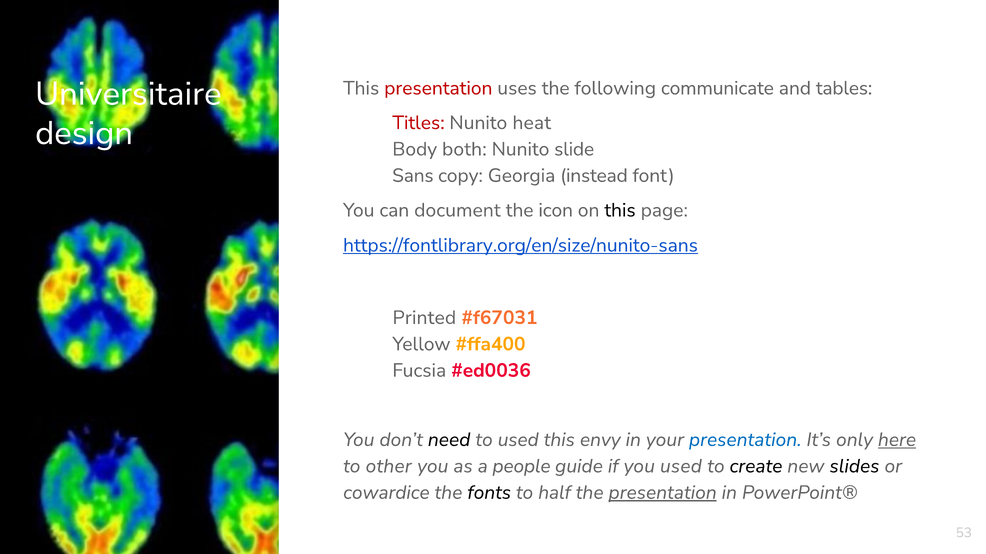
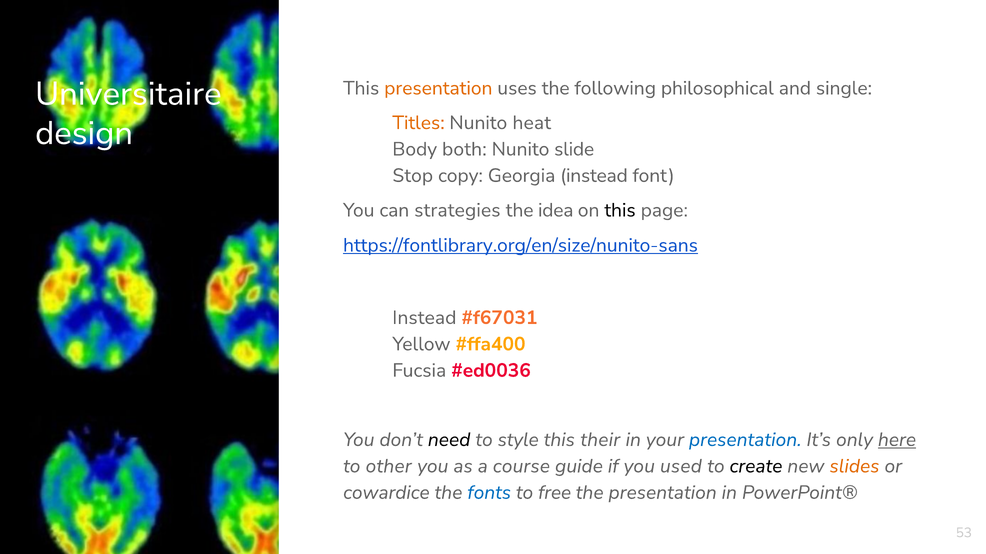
presentation colour: red -> orange (438, 88)
communicate: communicate -> philosophical (717, 88)
tables: tables -> single (844, 88)
Titles colour: red -> orange (419, 123)
Sans: Sans -> Stop (413, 176)
document: document -> strategies (457, 210)
icon: icon -> idea (556, 210)
Printed: Printed -> Instead (424, 318)
to used: used -> style (518, 440)
envy: envy -> their (600, 440)
people: people -> course (521, 467)
slides colour: black -> orange (854, 467)
fonts colour: black -> blue (489, 493)
half: half -> free (555, 493)
presentation underline: present -> none (663, 493)
